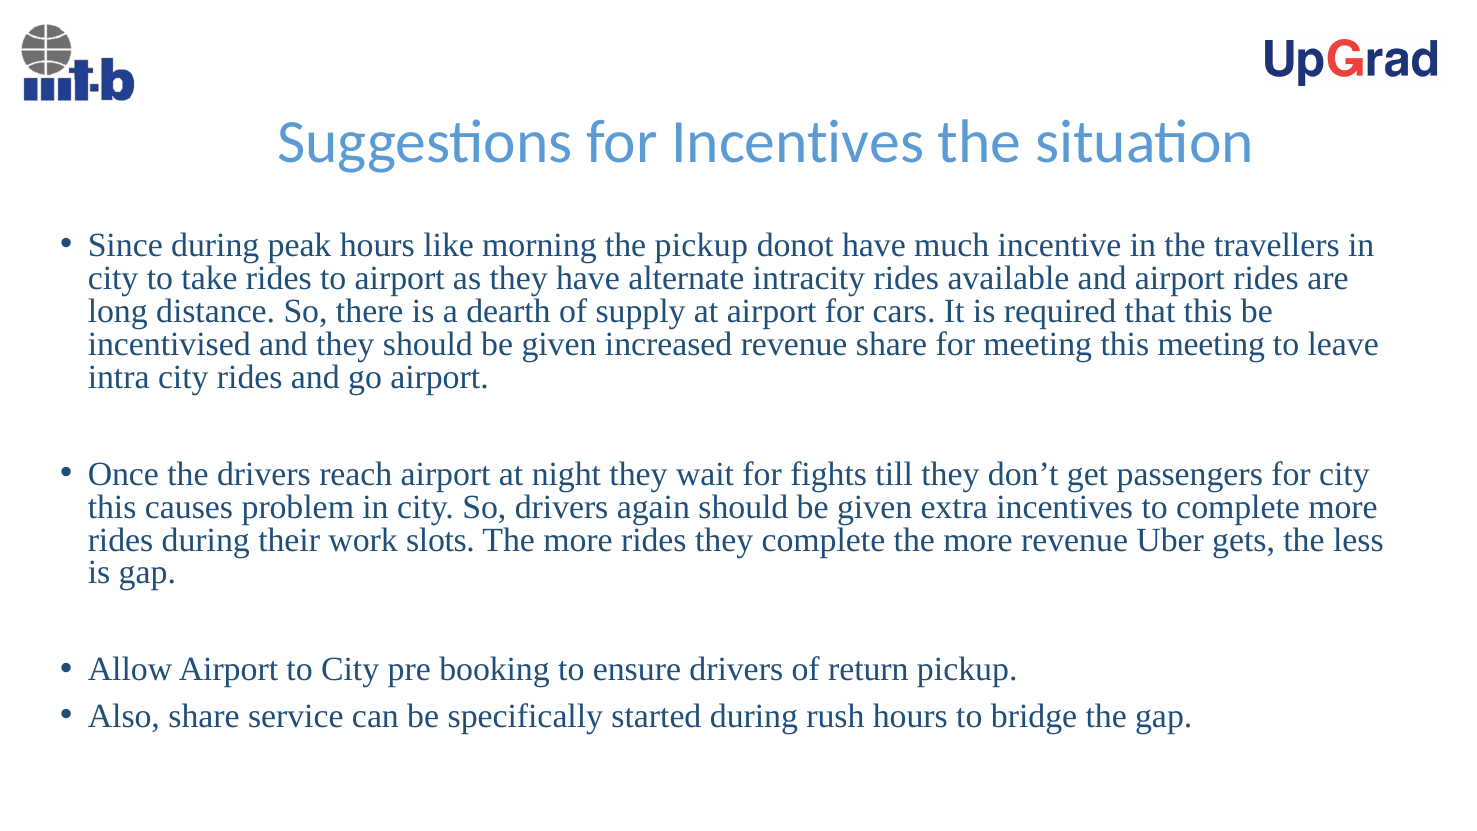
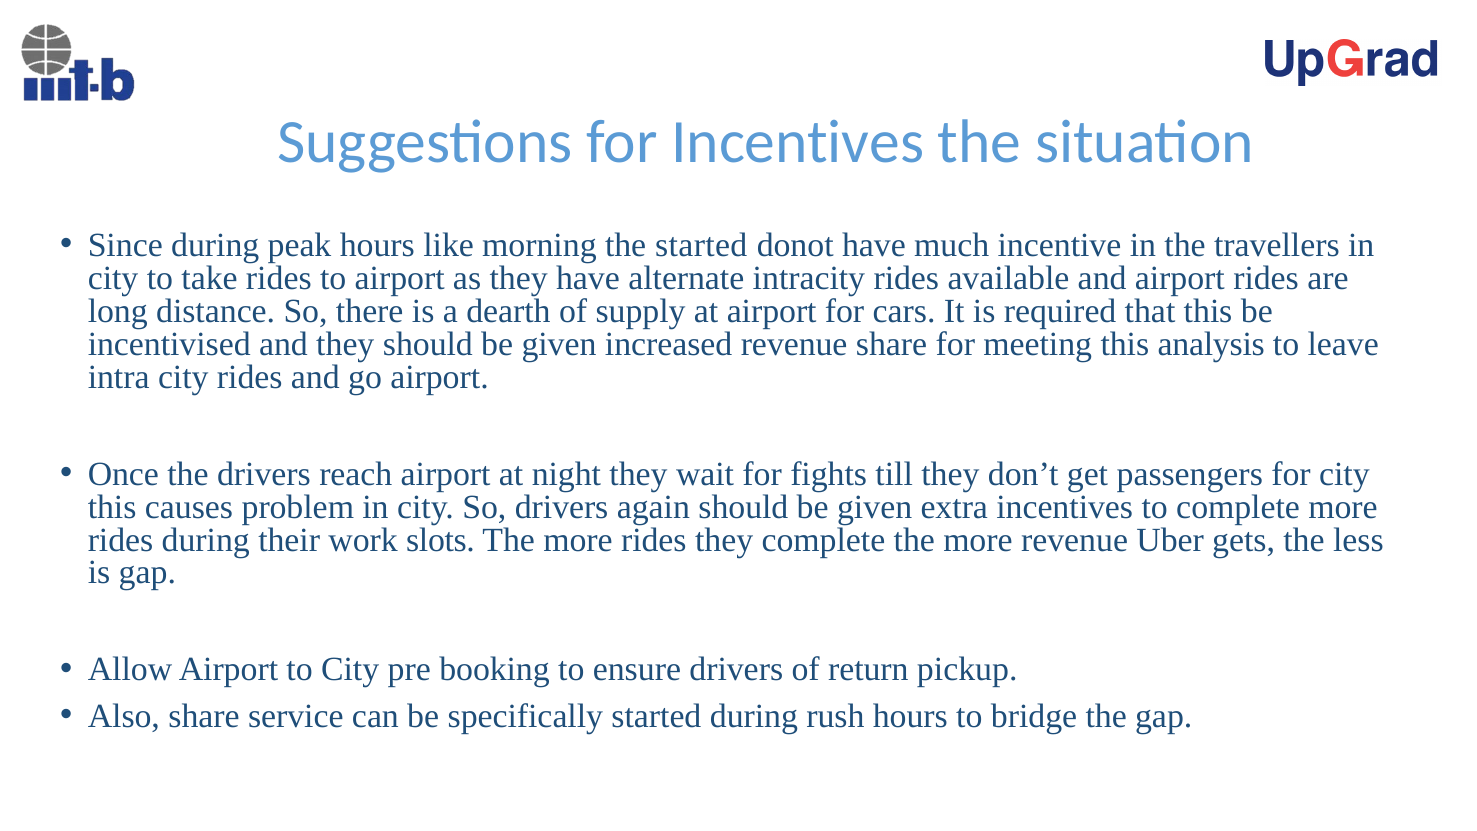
the pickup: pickup -> started (701, 245)
this meeting: meeting -> analysis (1211, 344)
